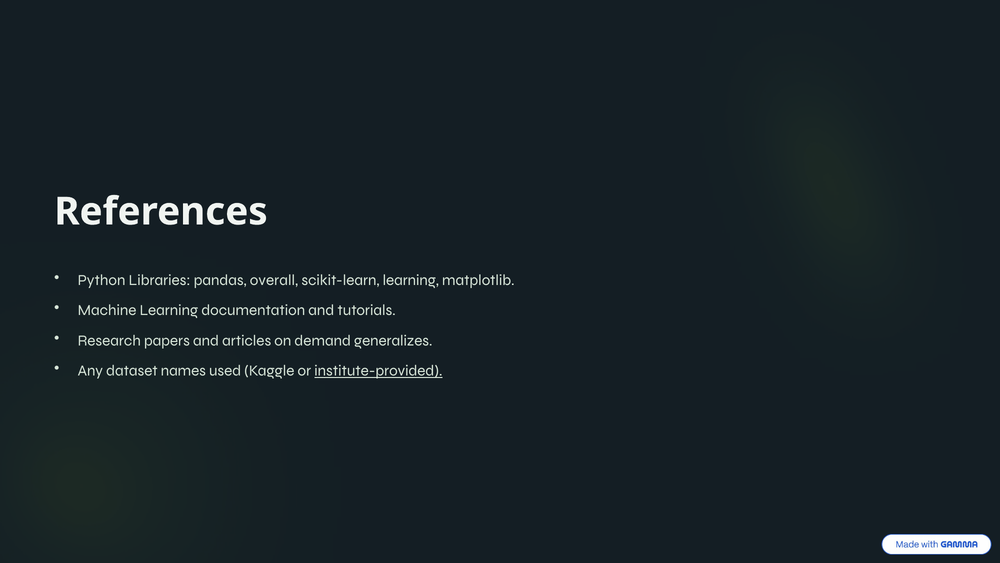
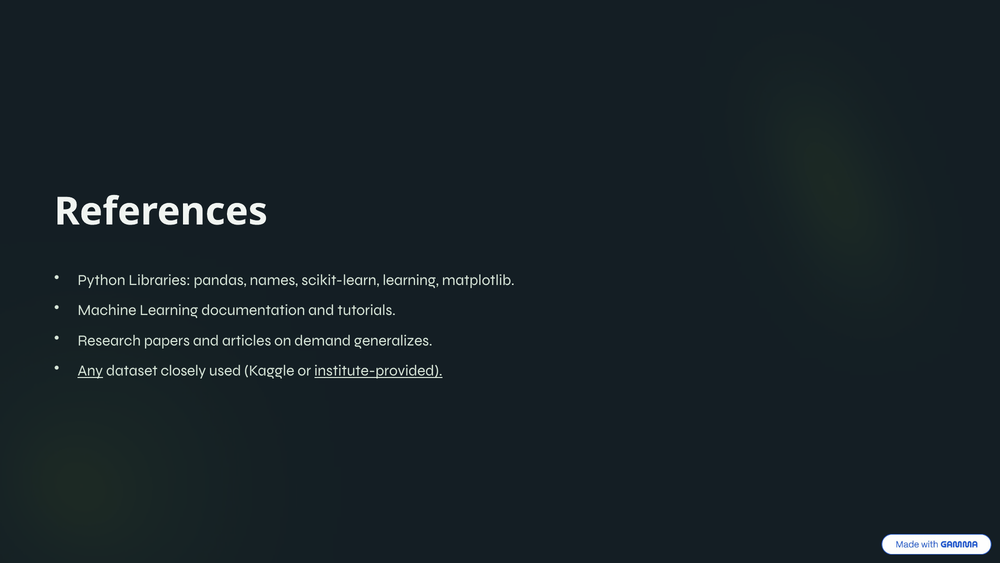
overall: overall -> names (274, 280)
Any underline: none -> present (90, 371)
names: names -> closely (183, 371)
